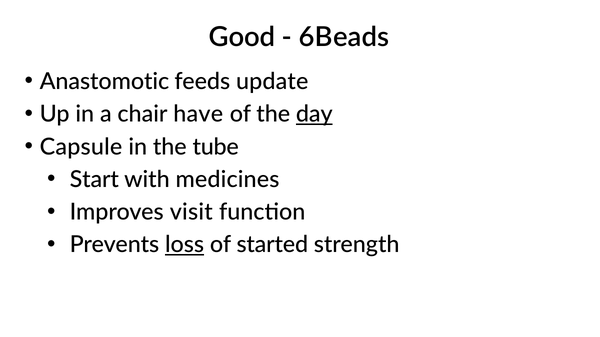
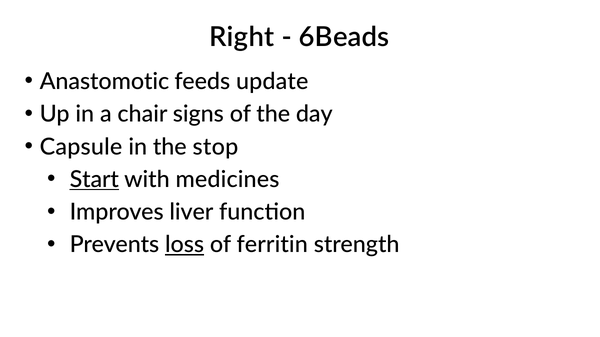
Good: Good -> Right (242, 37)
have: have -> signs (198, 114)
day underline: present -> none (314, 114)
tube: tube -> stop (215, 147)
Start underline: none -> present (94, 180)
visit: visit -> liver (191, 212)
started: started -> ferritin (272, 245)
